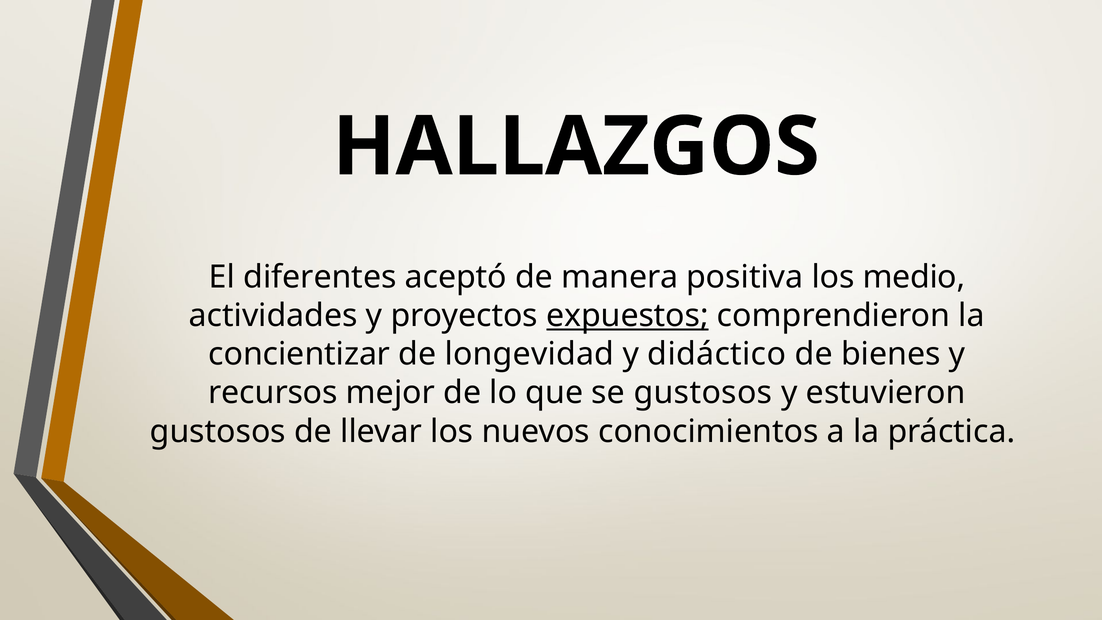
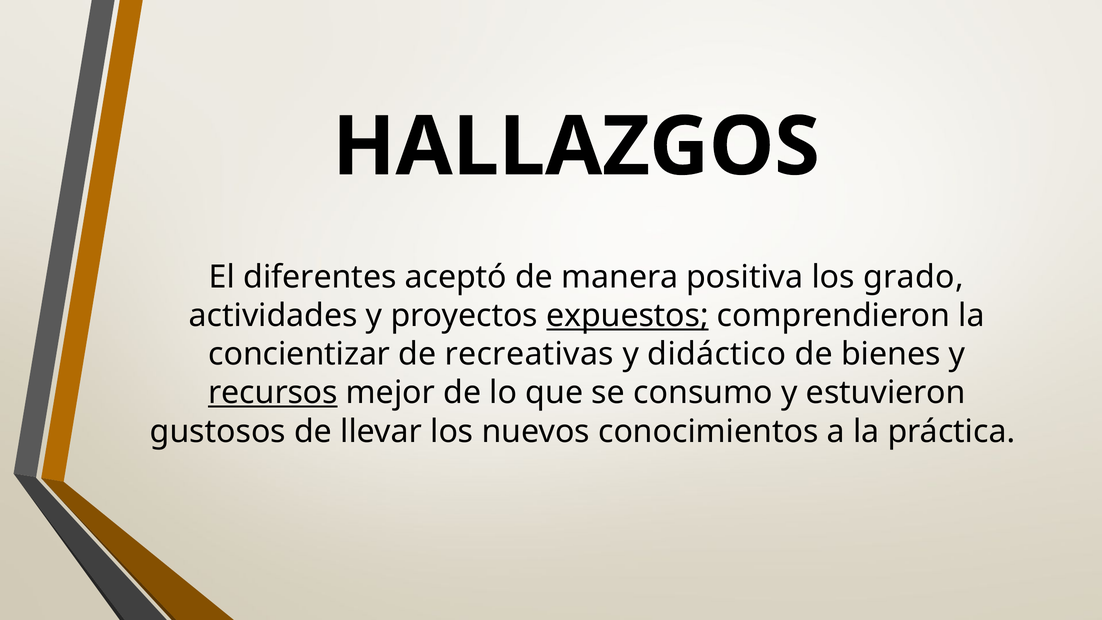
medio: medio -> grado (914, 277)
longevidad: longevidad -> recreativas (529, 354)
recursos underline: none -> present (273, 393)
se gustosos: gustosos -> consumo (703, 393)
